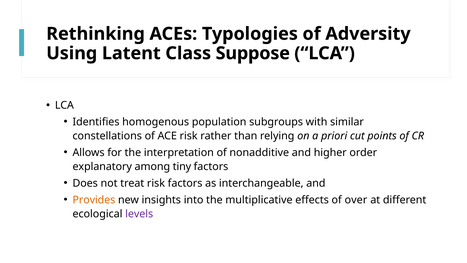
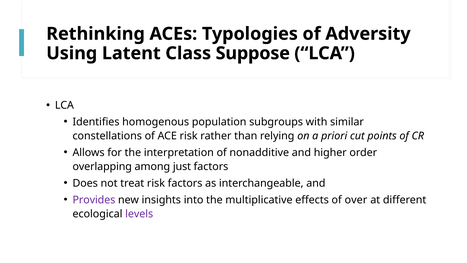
explanatory: explanatory -> overlapping (102, 167)
tiny: tiny -> just (182, 167)
Provides colour: orange -> purple (94, 200)
